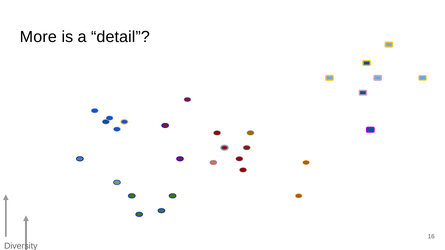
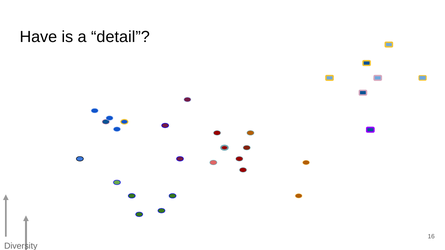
More: More -> Have (38, 37)
